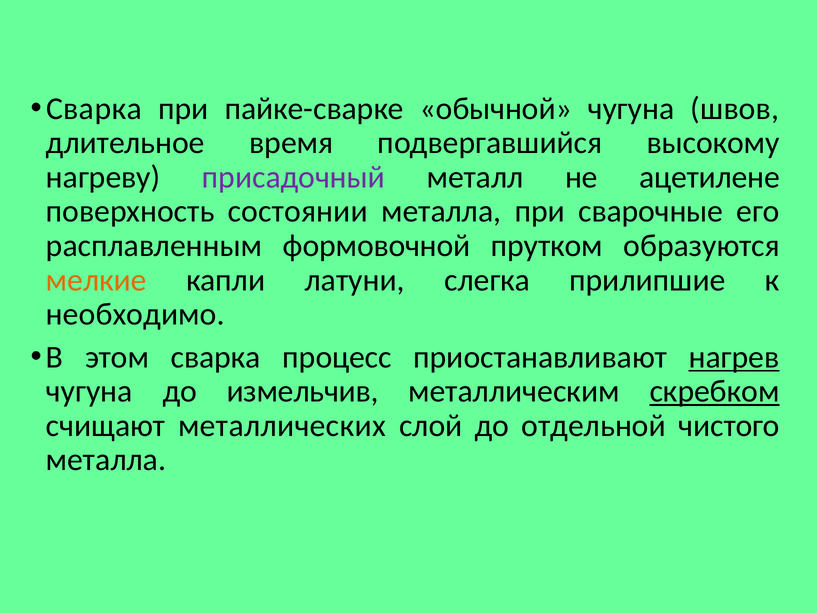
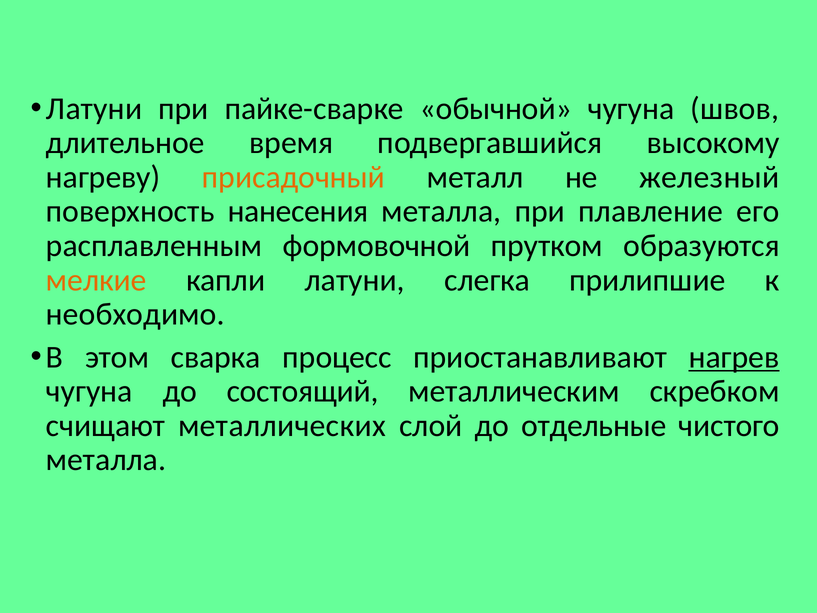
Сварка: Сварка -> Латуни (94, 109)
присадочный colour: purple -> orange (294, 177)
ацетилене: ацетилене -> железный (709, 177)
состоянии: состоянии -> нанесения (298, 211)
сварочные: сварочные -> плавление (651, 211)
измельчив: измельчив -> состоящий (303, 391)
скребком underline: present -> none (715, 391)
отдельной: отдельной -> отдельные (594, 425)
